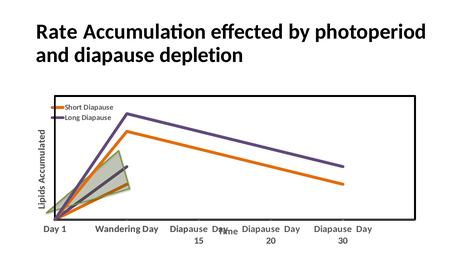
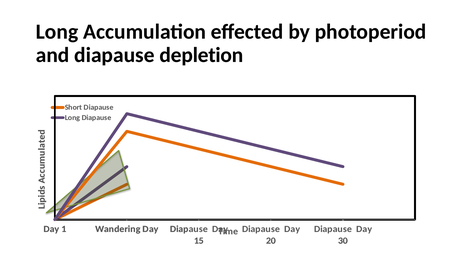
Rate: Rate -> Long (57, 32)
